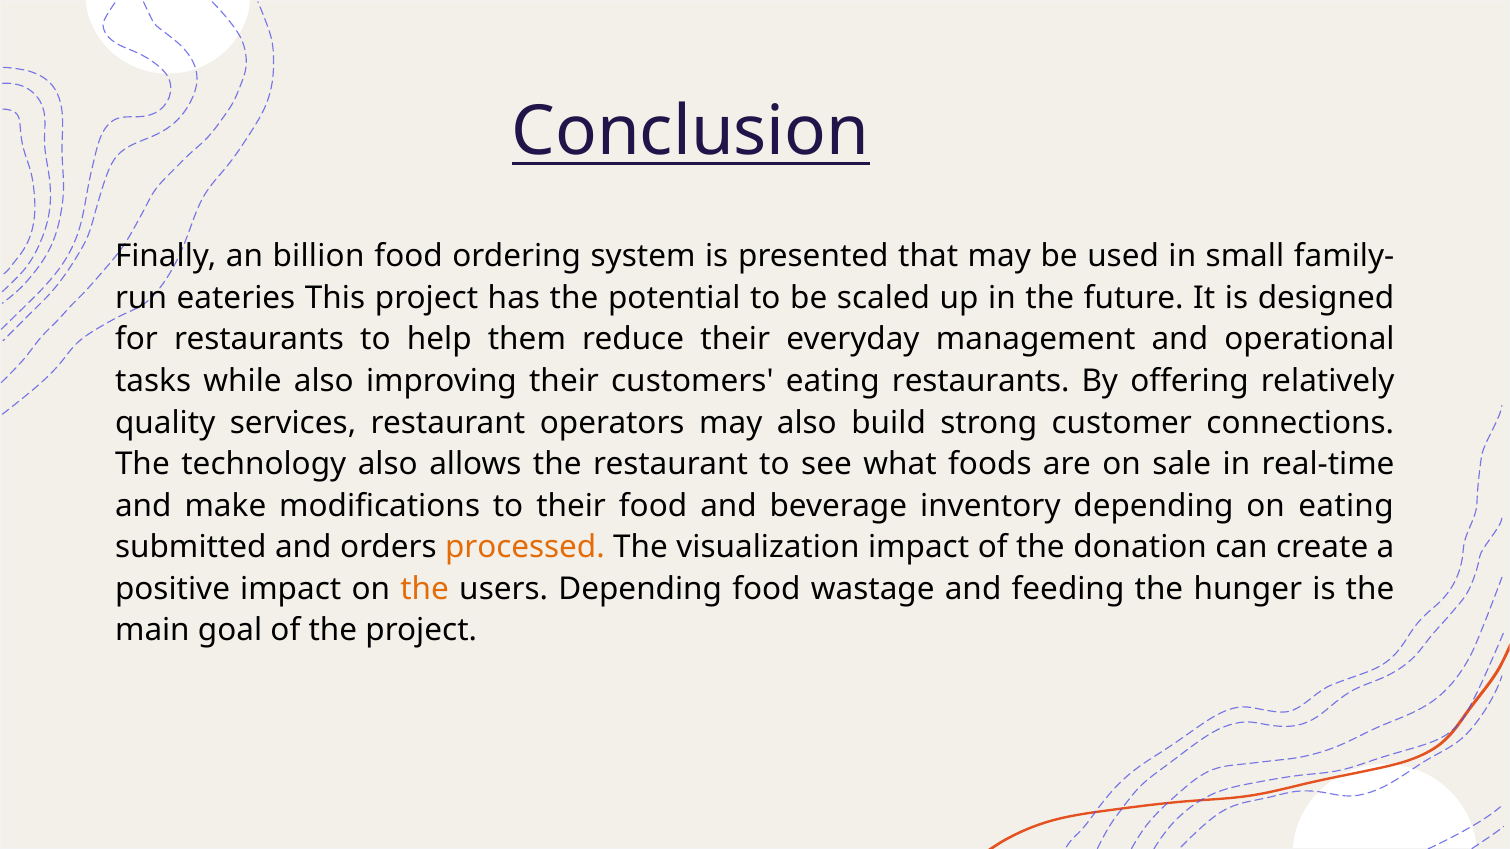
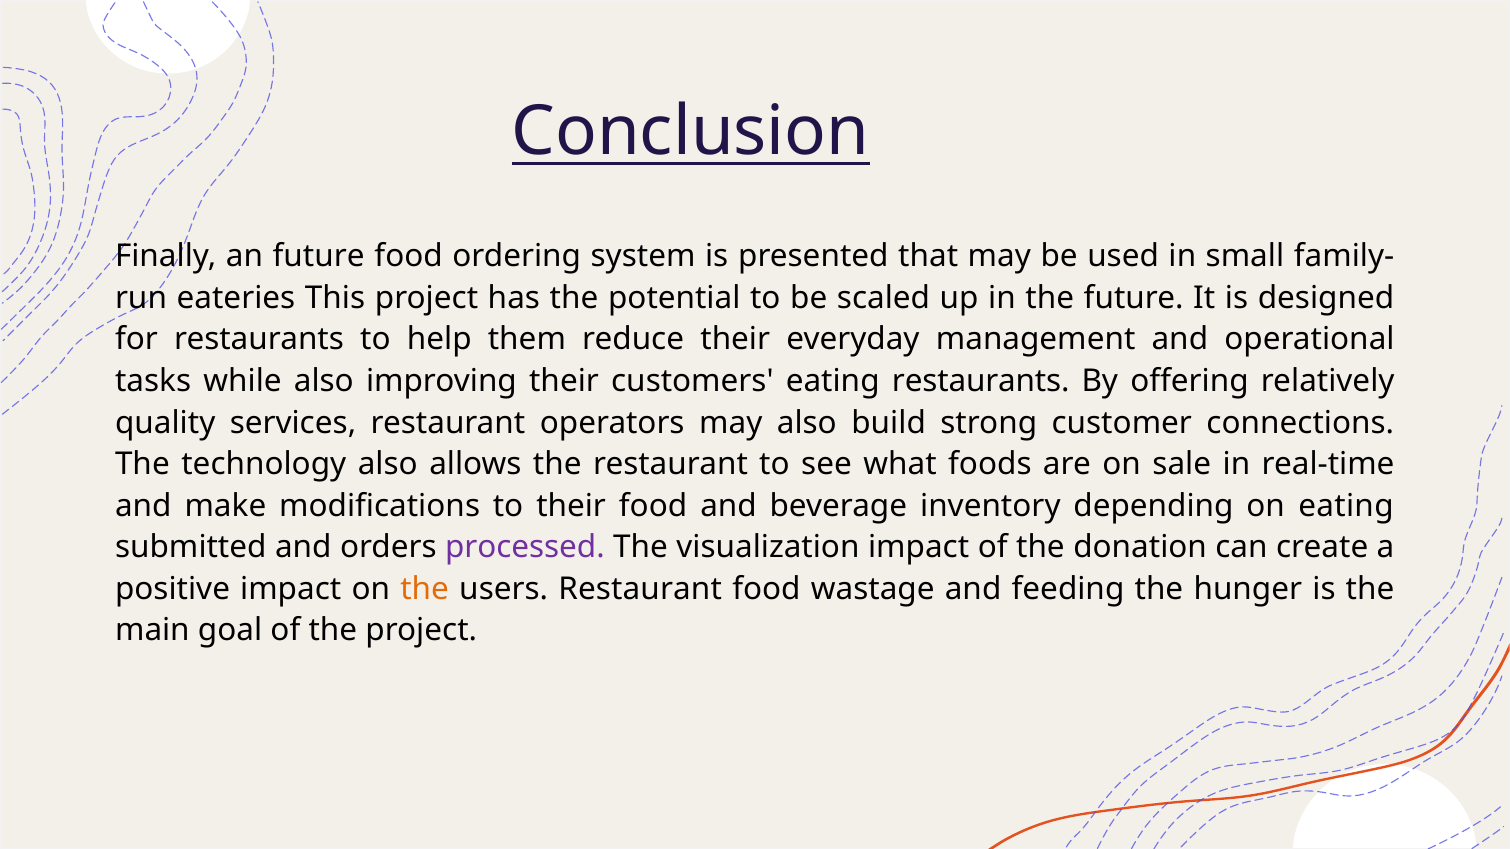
an billion: billion -> future (319, 257)
processed colour: orange -> purple (525, 548)
users Depending: Depending -> Restaurant (640, 589)
